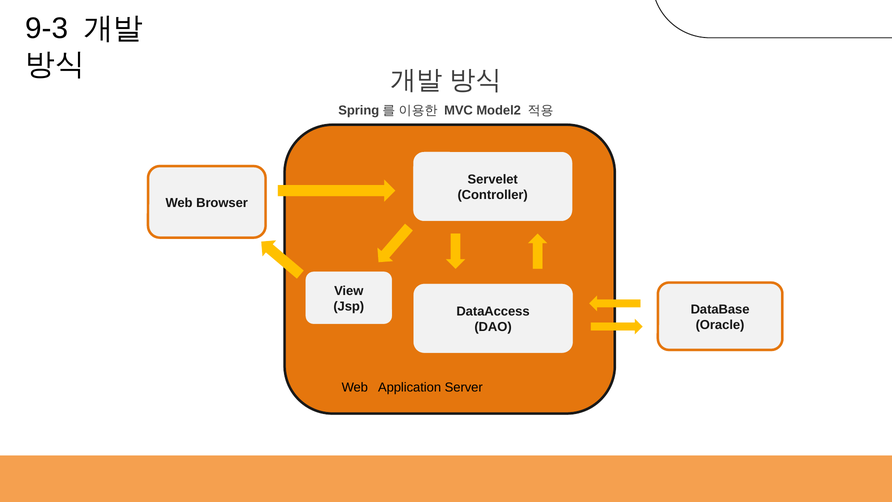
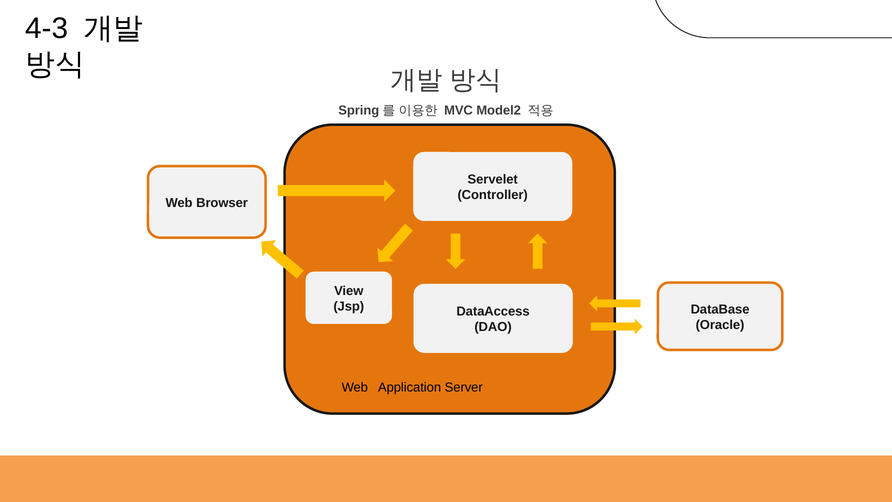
9-3: 9-3 -> 4-3 (47, 29)
